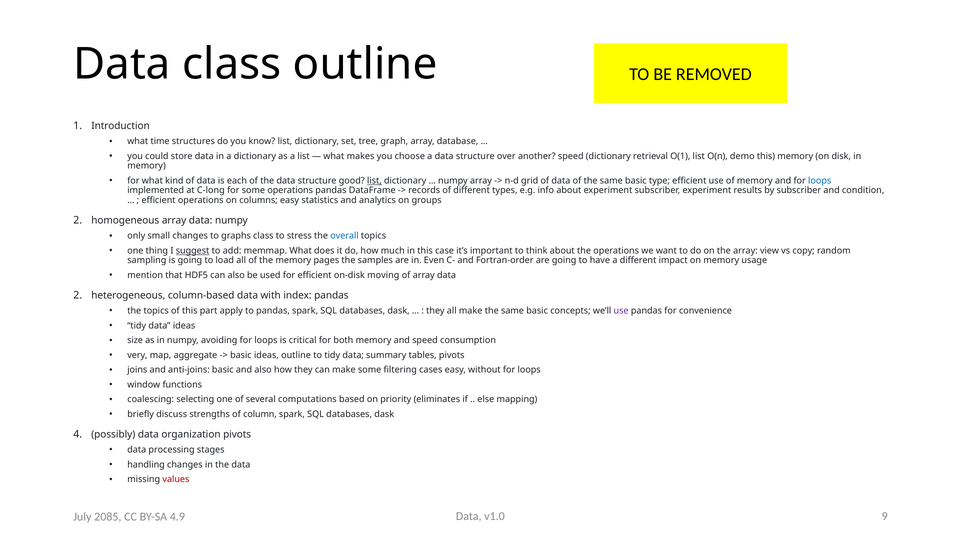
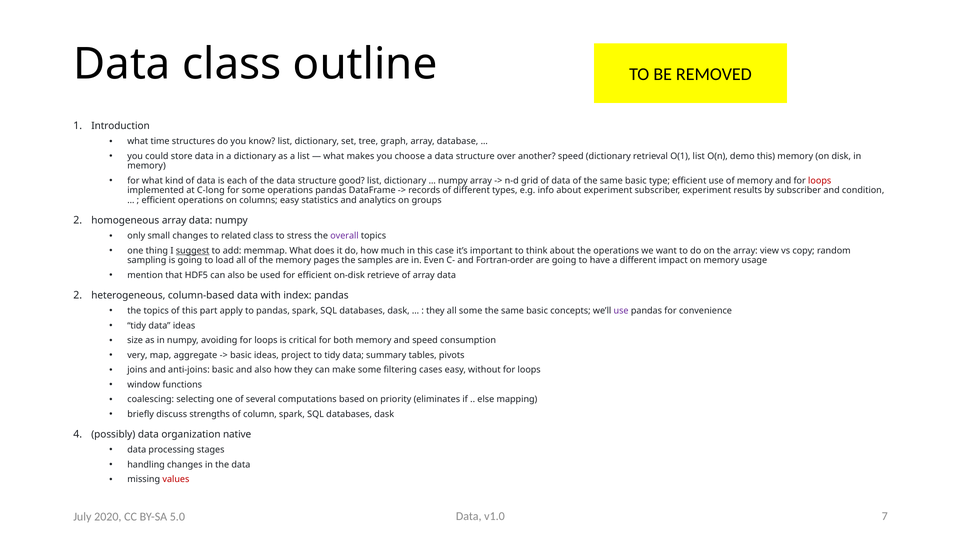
list underline: present -> none (374, 181)
loops colour: blue -> red (820, 181)
graphs: graphs -> related (236, 236)
overall colour: blue -> purple (344, 236)
moving: moving -> retrieve (383, 275)
all make: make -> some (471, 311)
ideas outline: outline -> project (296, 355)
organization pivots: pivots -> native (237, 434)
9: 9 -> 7 (885, 516)
2085: 2085 -> 2020 (108, 516)
4.9: 4.9 -> 5.0 (177, 516)
